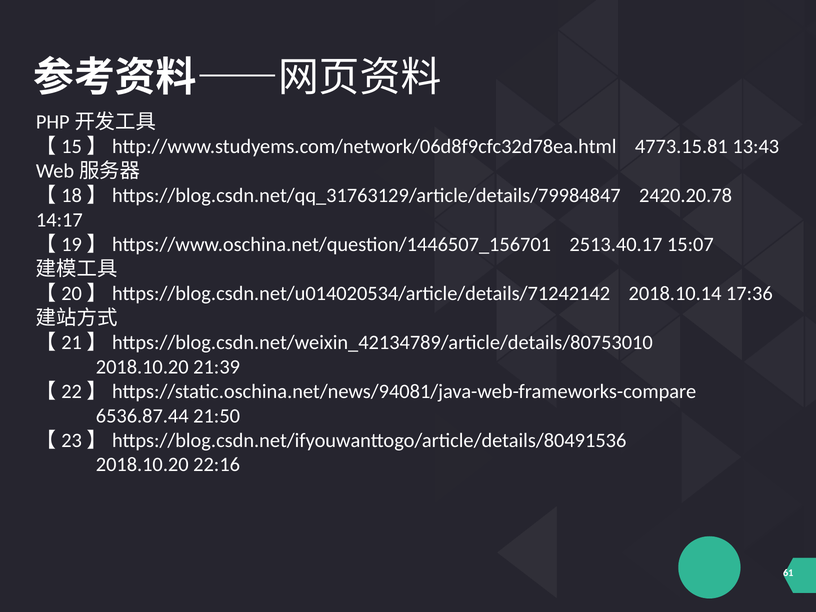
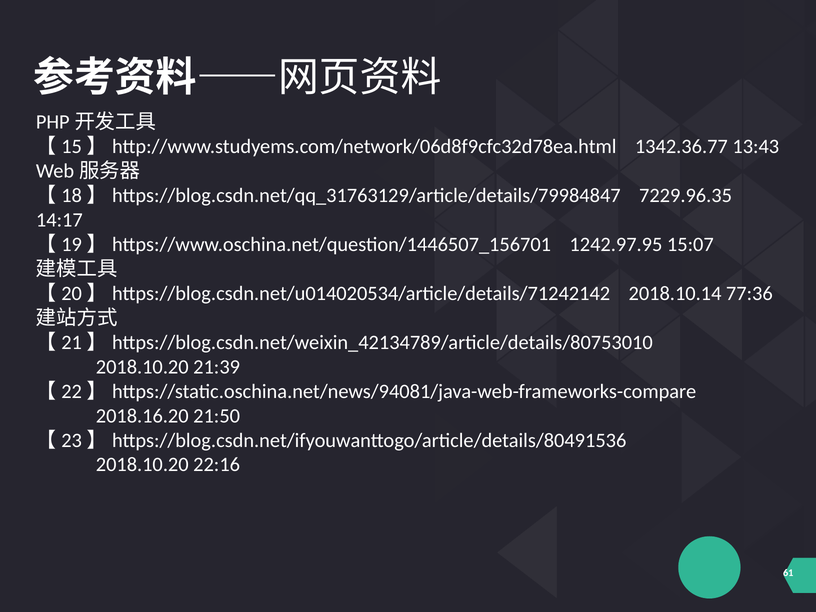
4773.15.81: 4773.15.81 -> 1342.36.77 (681, 147)
2420.20.78: 2420.20.78 -> 7229.96.35 (686, 195)
2513.40.17: 2513.40.17 -> 1242.97.95 (616, 244)
17:36: 17:36 -> 77:36 (749, 293)
6536.87.44: 6536.87.44 -> 2018.16.20 (142, 416)
